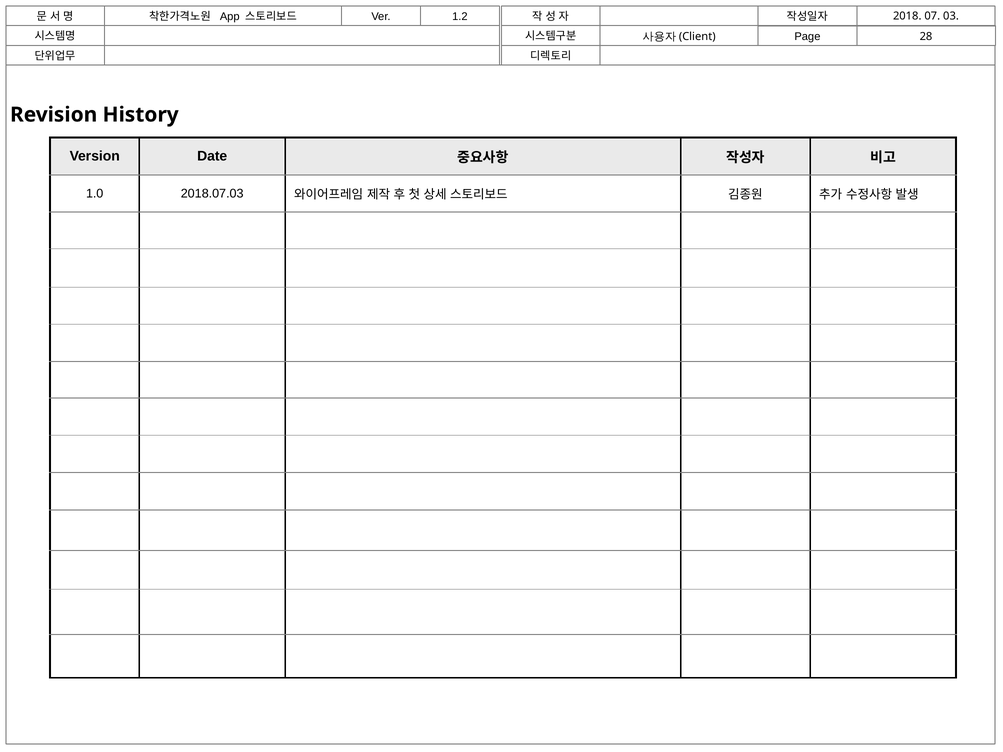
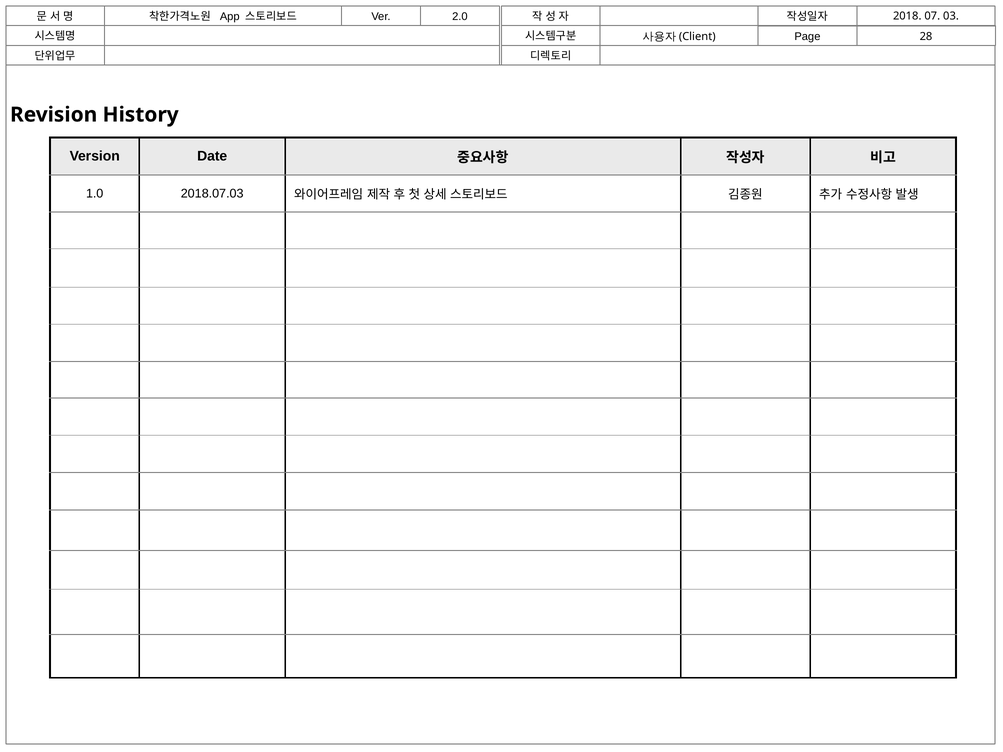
1.2: 1.2 -> 2.0 (460, 17)
